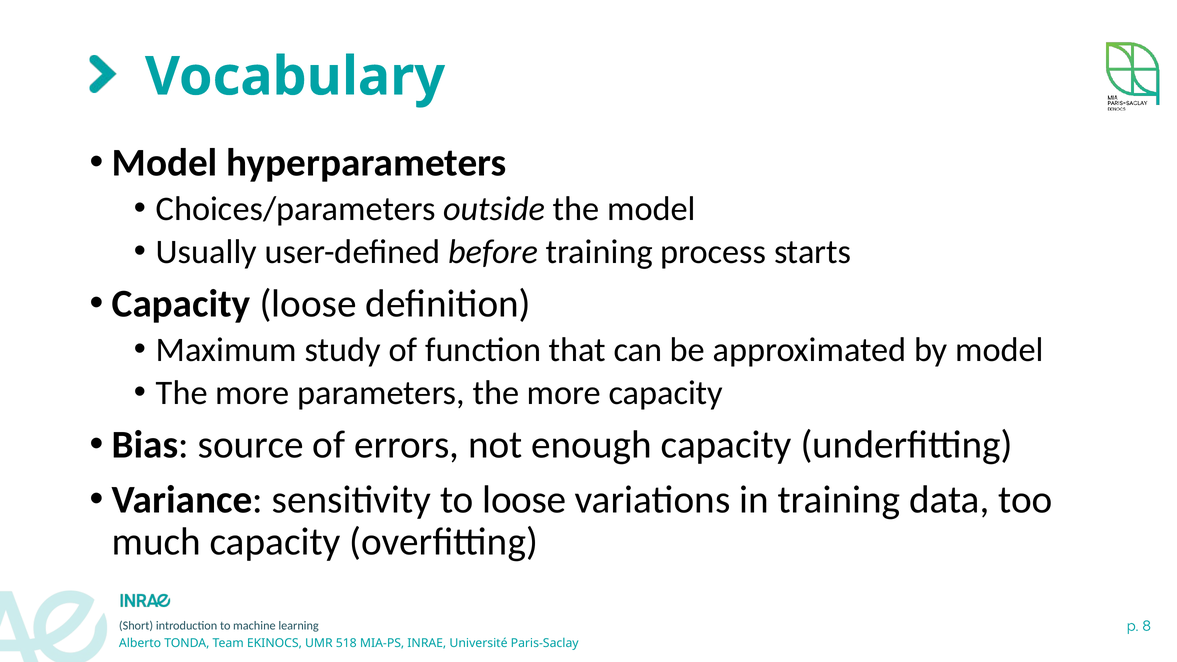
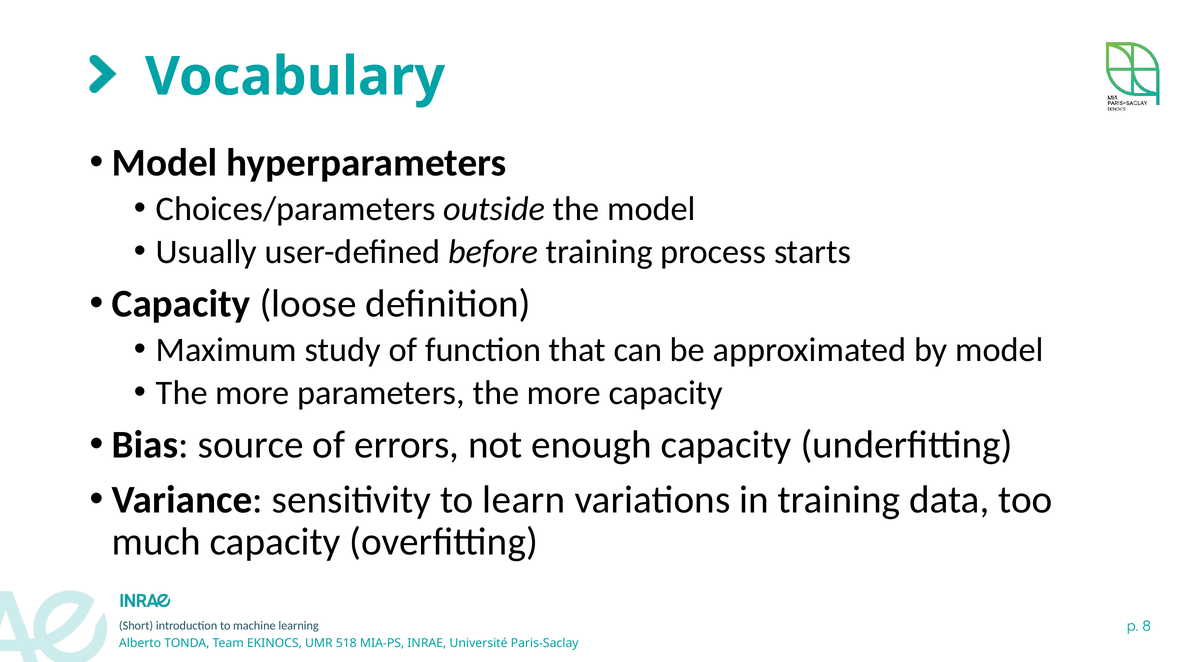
to loose: loose -> learn (524, 500)
